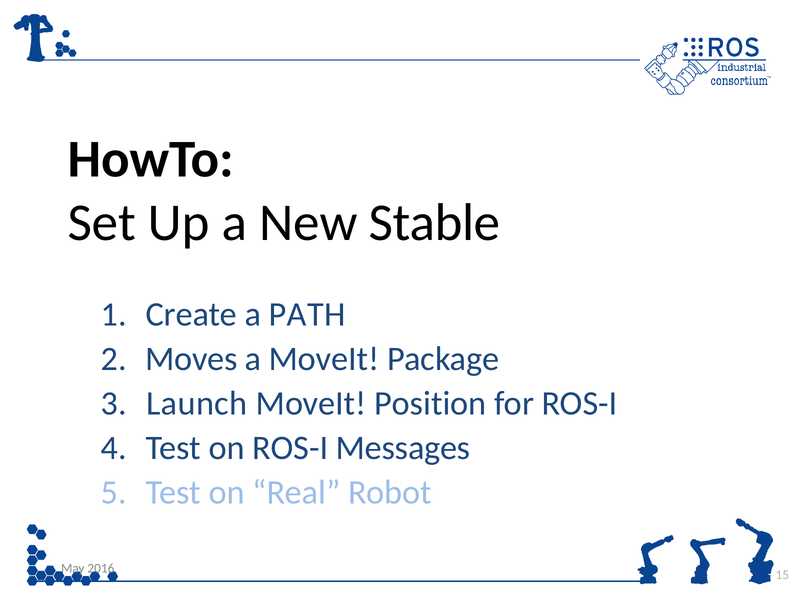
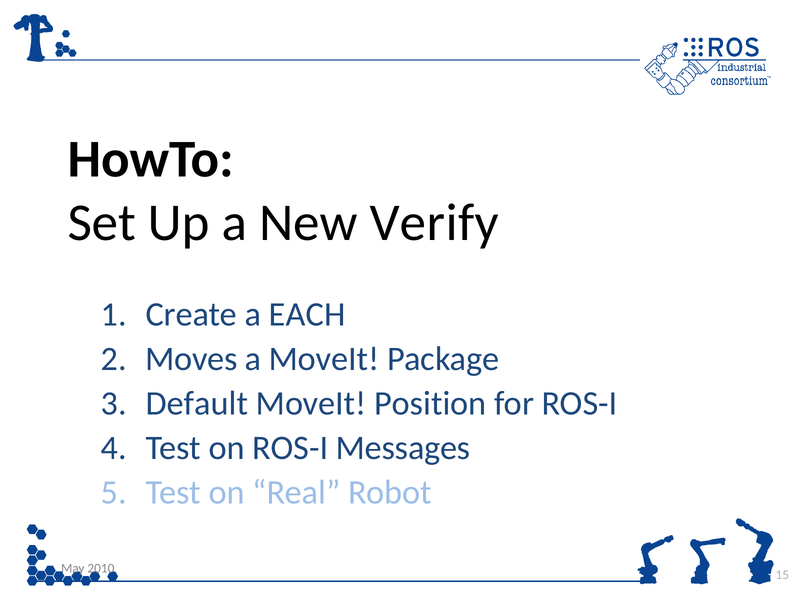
Stable: Stable -> Verify (434, 223)
PATH: PATH -> EACH (307, 315)
Launch: Launch -> Default (197, 403)
2016: 2016 -> 2010 (101, 568)
